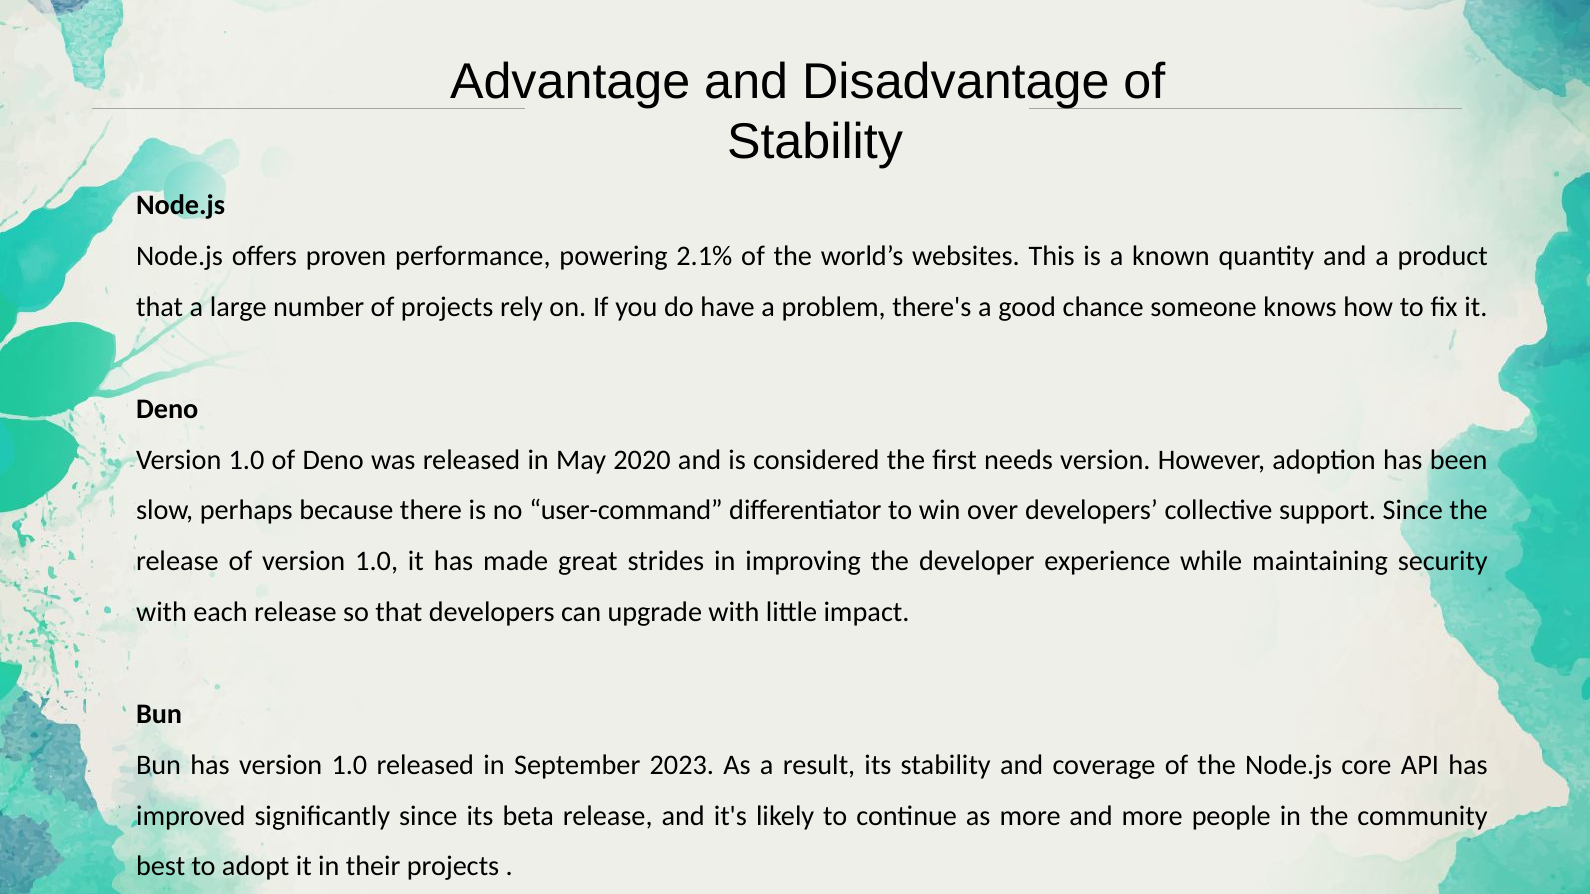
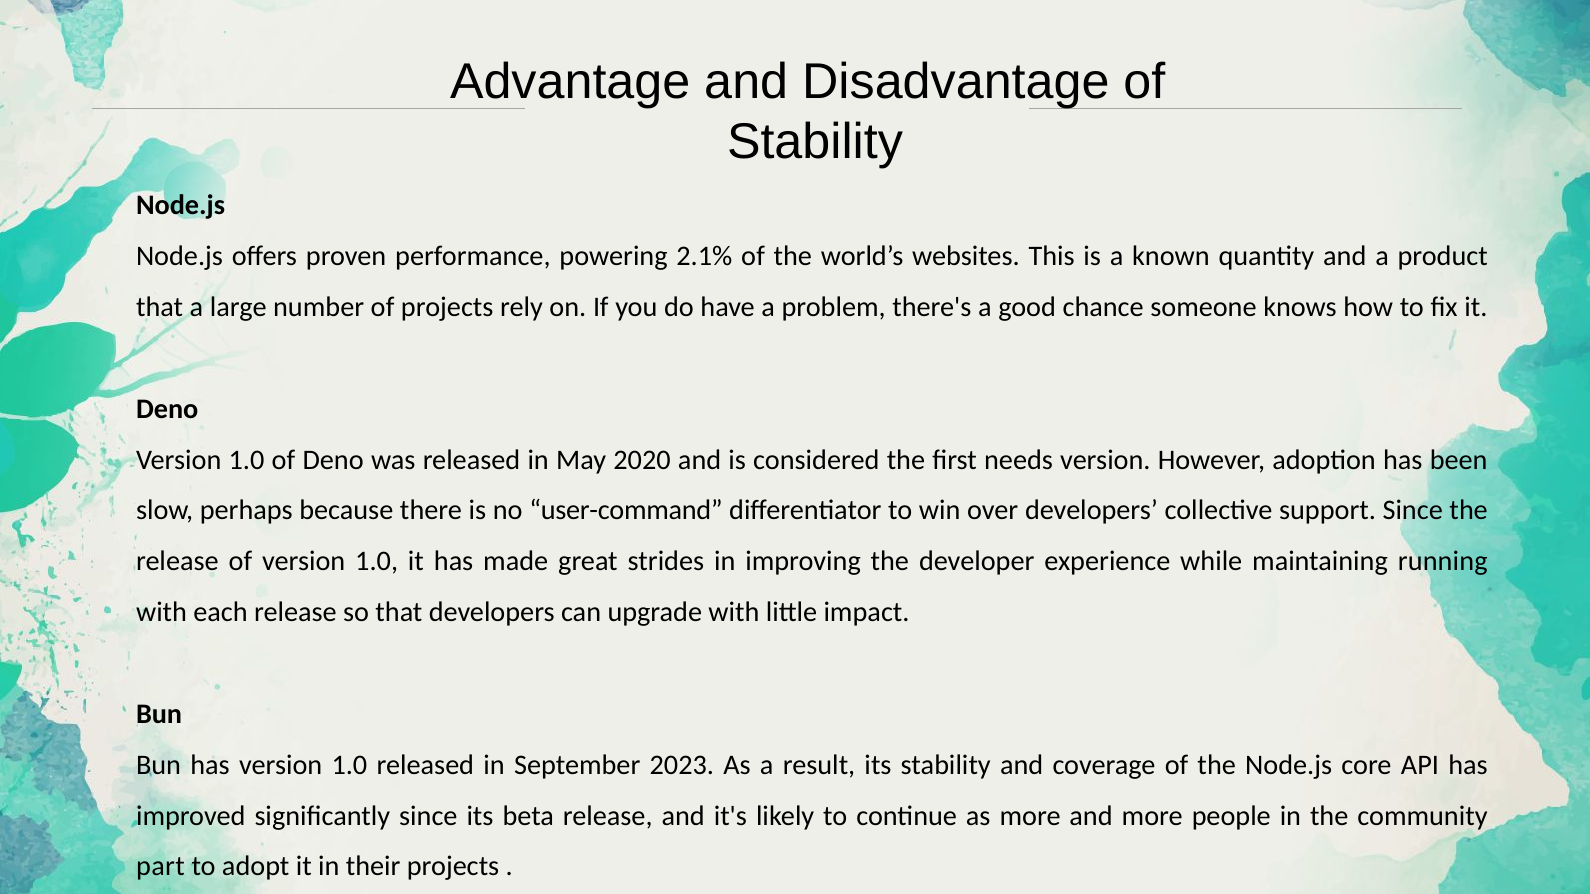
security: security -> running (1443, 562)
best: best -> part (160, 867)
